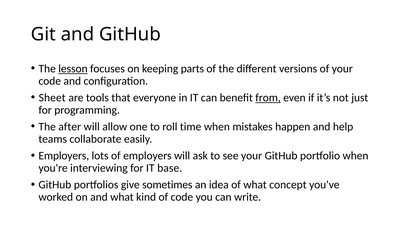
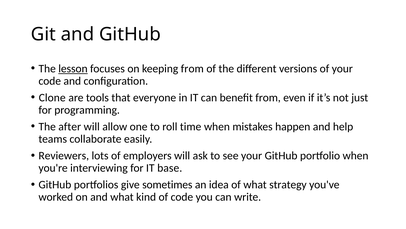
keeping parts: parts -> from (192, 68)
Sheet: Sheet -> Clone (52, 97)
from underline: present -> none (268, 97)
Employers: Employers -> Reviewers (64, 155)
concept: concept -> strategy (288, 184)
